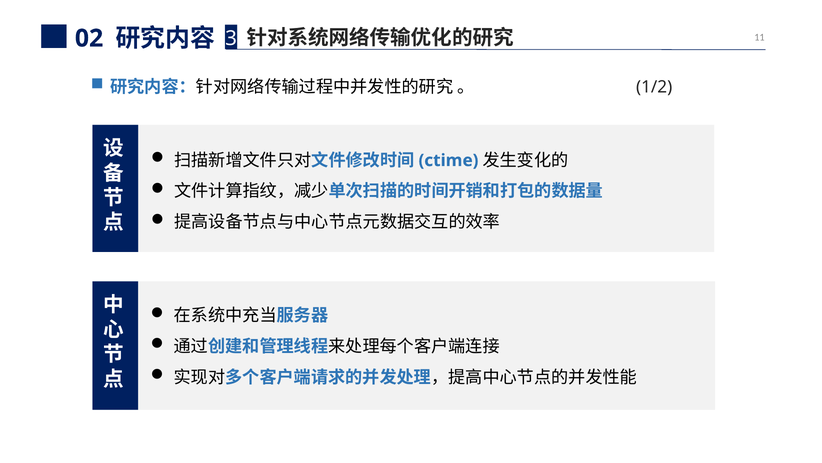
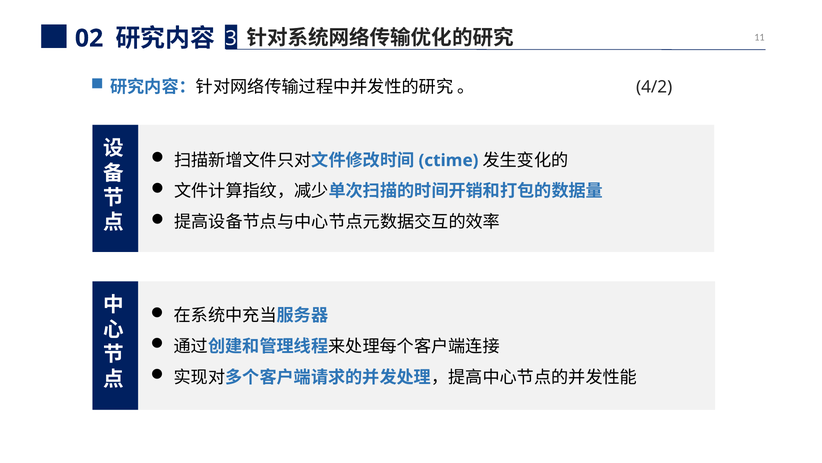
1/2: 1/2 -> 4/2 (654, 87)
